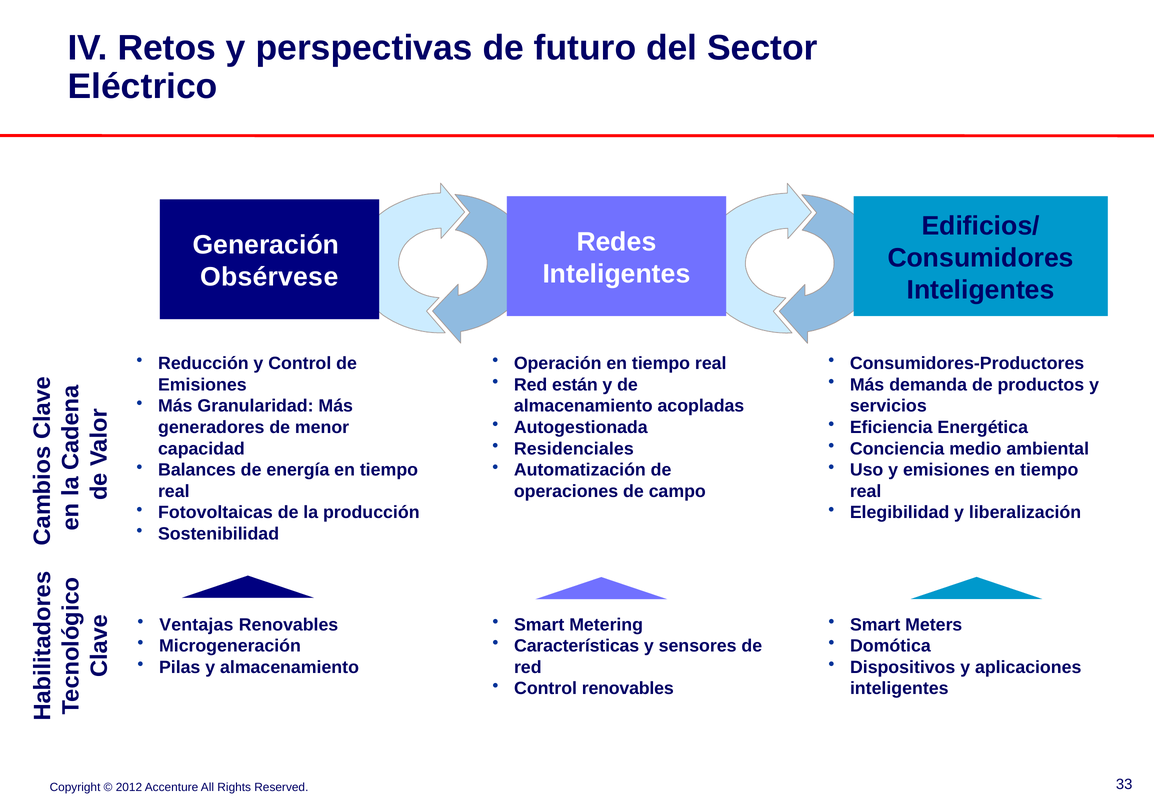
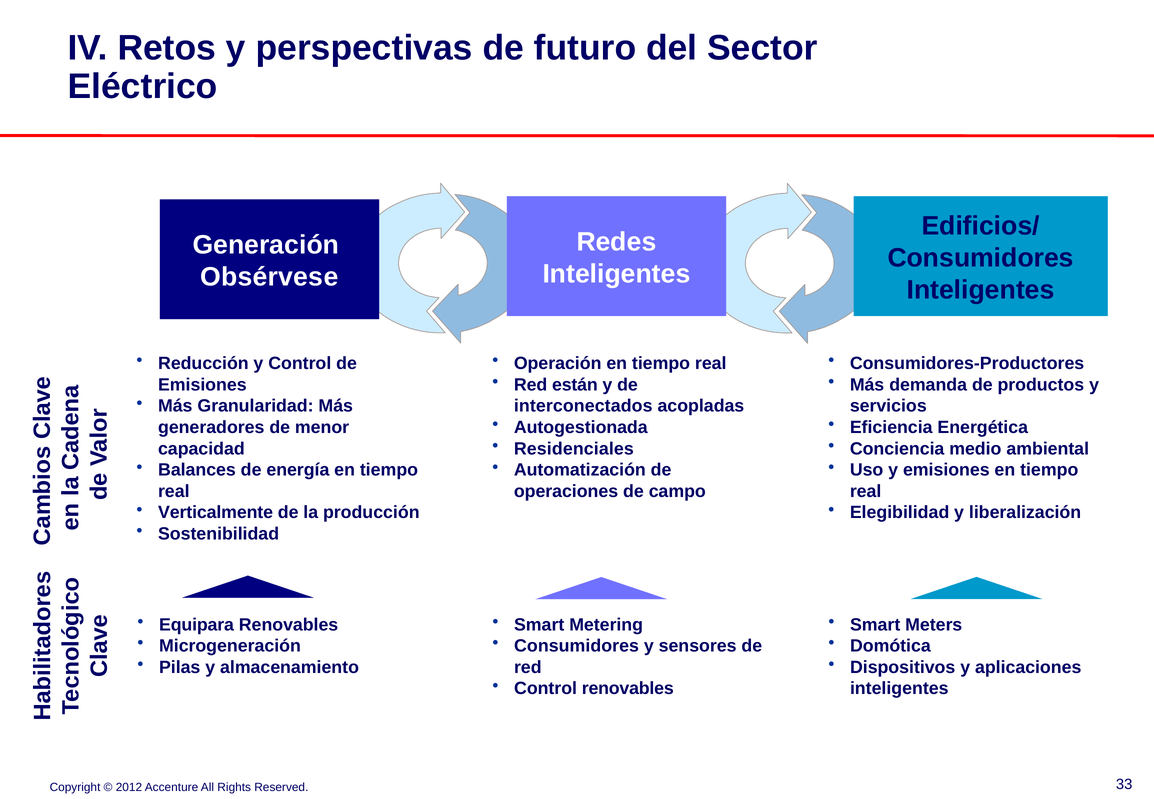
almacenamiento: almacenamiento -> interconectados (583, 406)
Fotovoltaicas: Fotovoltaicas -> Verticalmente (216, 513)
Ventajas: Ventajas -> Equipara (197, 625)
Características: Características -> Consumidores (577, 646)
